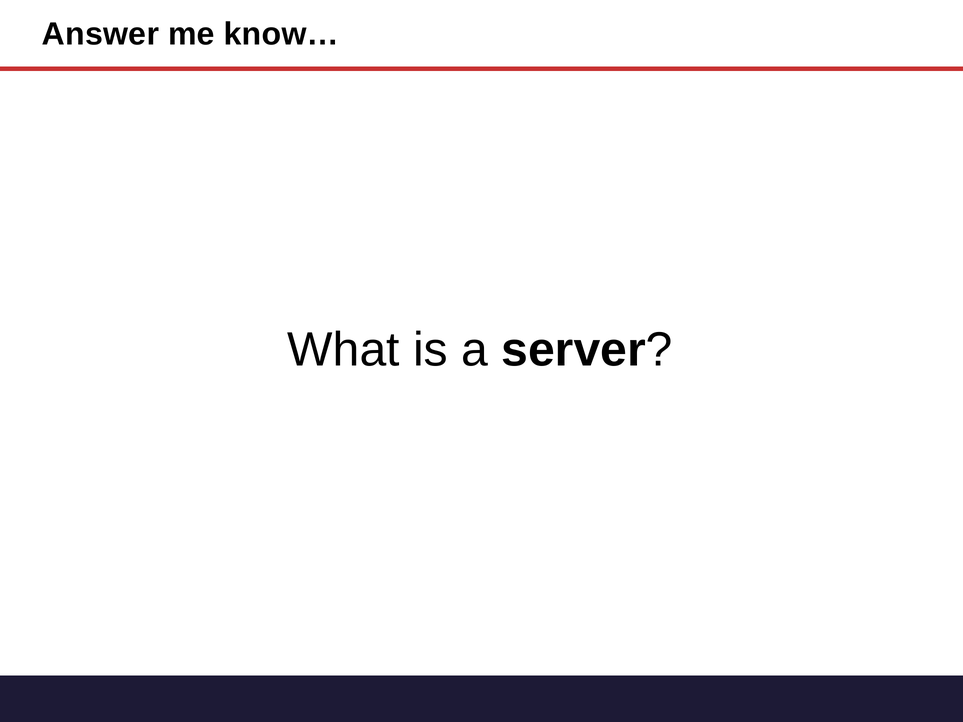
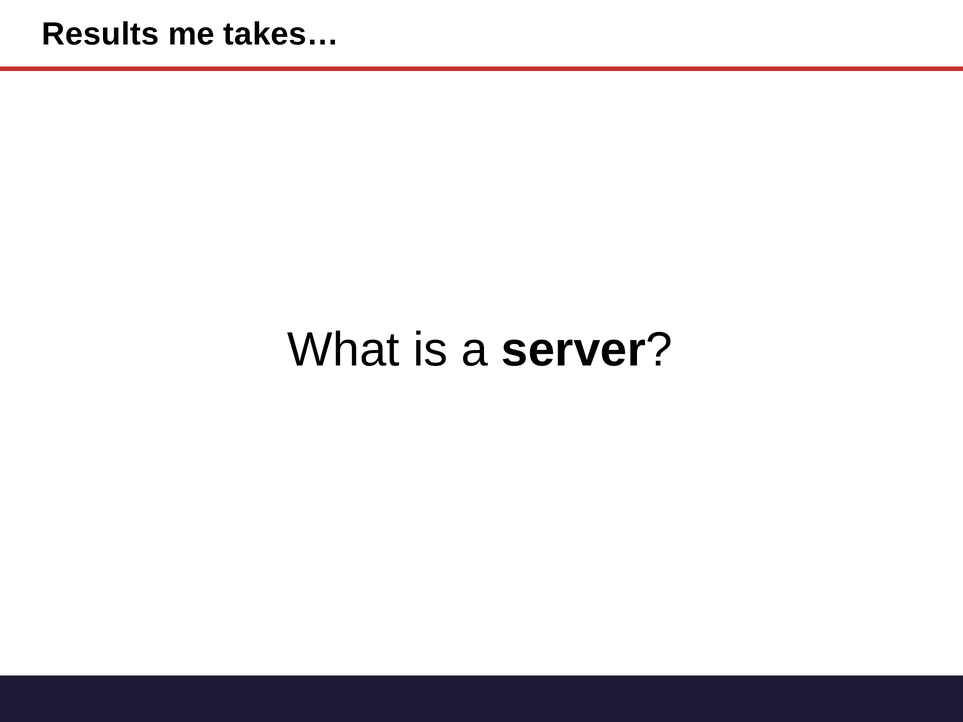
Answer: Answer -> Results (100, 34)
know…: know… -> takes… (281, 34)
